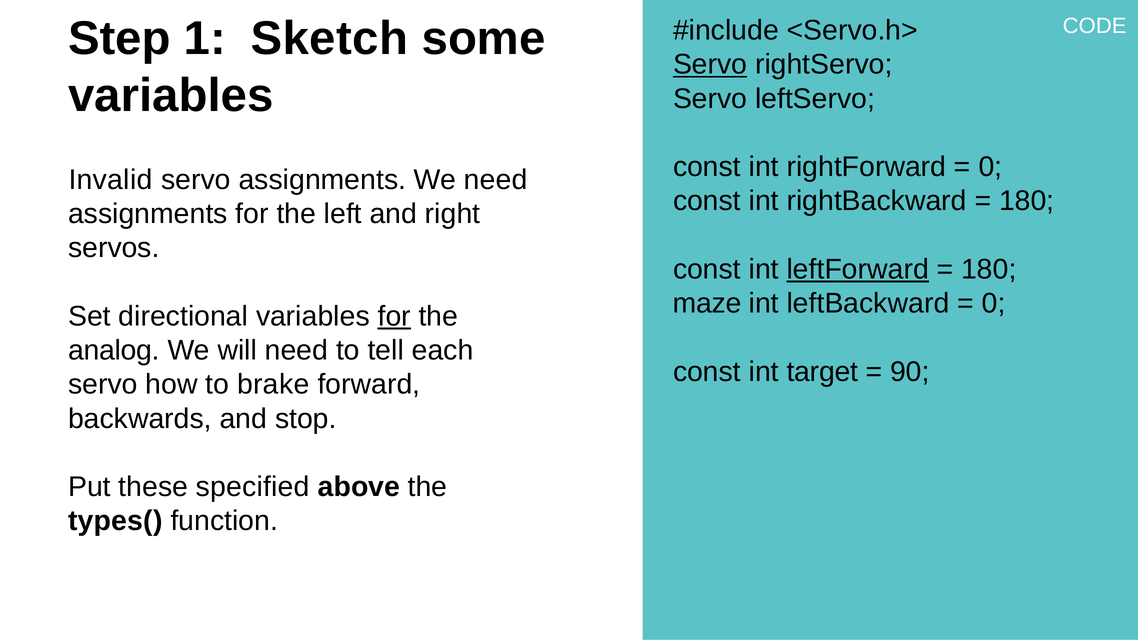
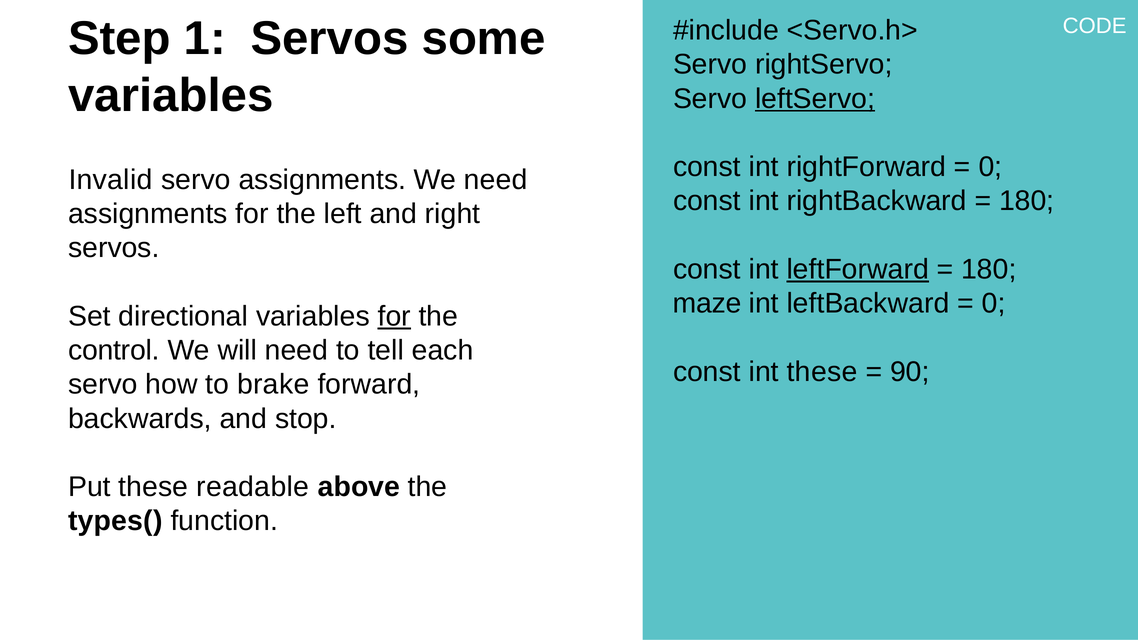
1 Sketch: Sketch -> Servos (330, 39)
Servo underline: present -> none (710, 65)
leftServo underline: none -> present (815, 99)
analog: analog -> control (114, 350)
int target: target -> these (822, 372)
specified: specified -> readable (253, 487)
